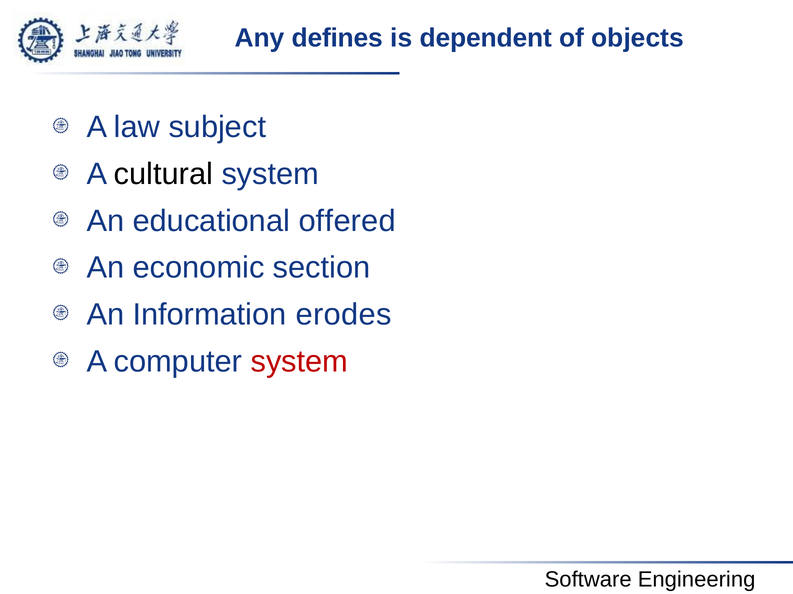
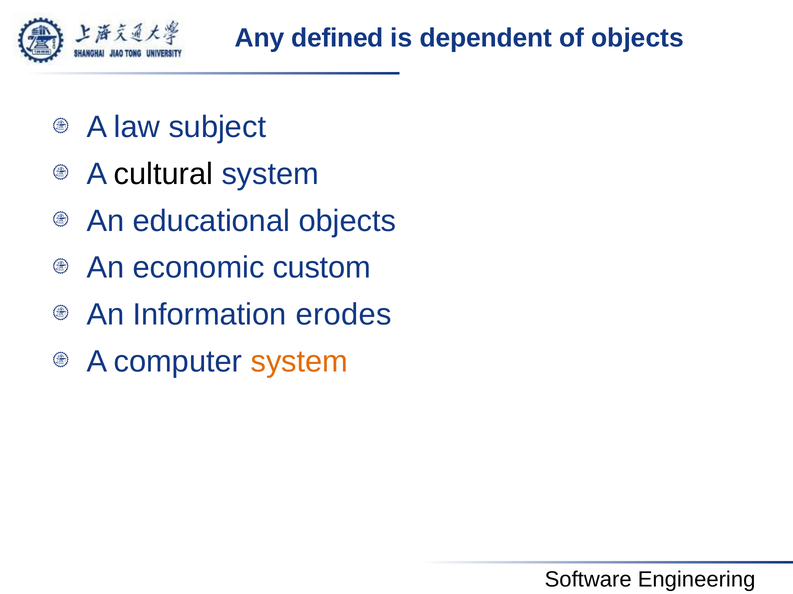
defines: defines -> defined (337, 38)
educational offered: offered -> objects (347, 221)
section: section -> custom (322, 268)
system colour: red -> orange (299, 362)
